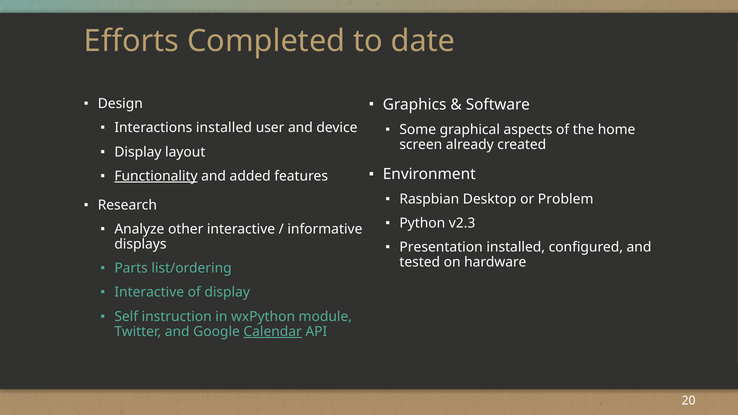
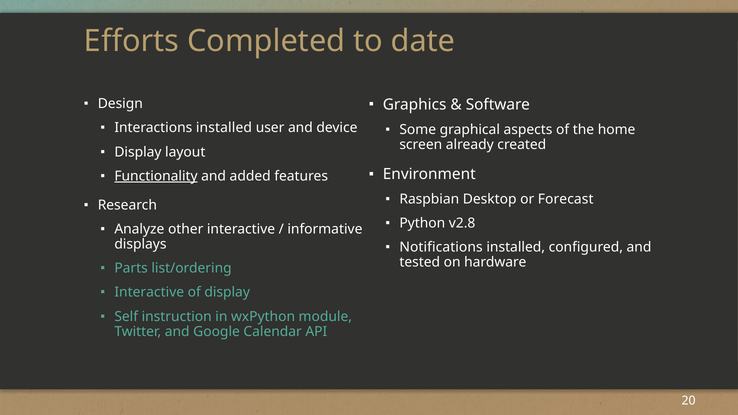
Problem: Problem -> Forecast (566, 199)
v2.3: v2.3 -> v2.8 (462, 223)
Presentation: Presentation -> Notifications (441, 247)
Calendar underline: present -> none (273, 332)
